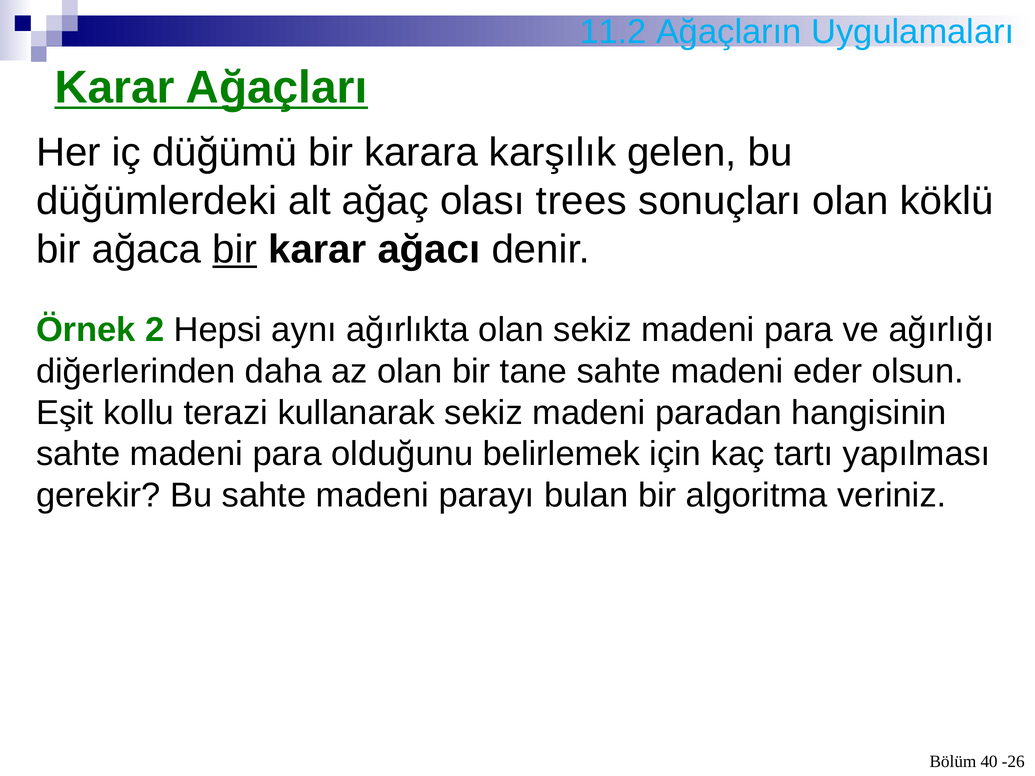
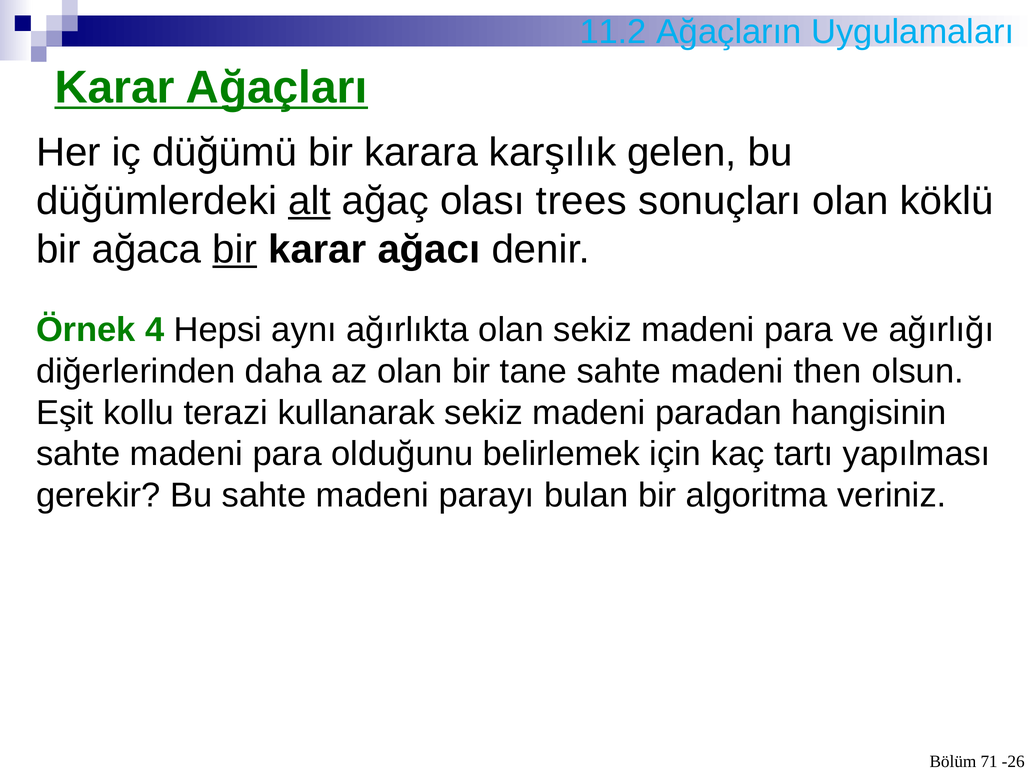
alt underline: none -> present (309, 201)
2: 2 -> 4 (155, 330)
eder: eder -> then (828, 371)
40: 40 -> 71 (989, 762)
